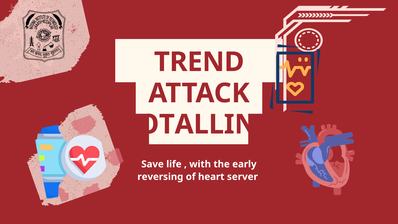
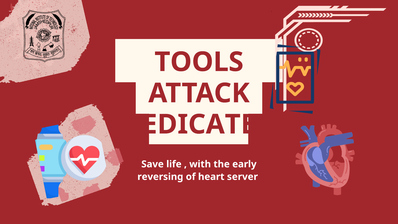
TREND: TREND -> TOOLS (199, 62)
TOTALLING: TOTALLING -> DEDICATED (199, 124)
